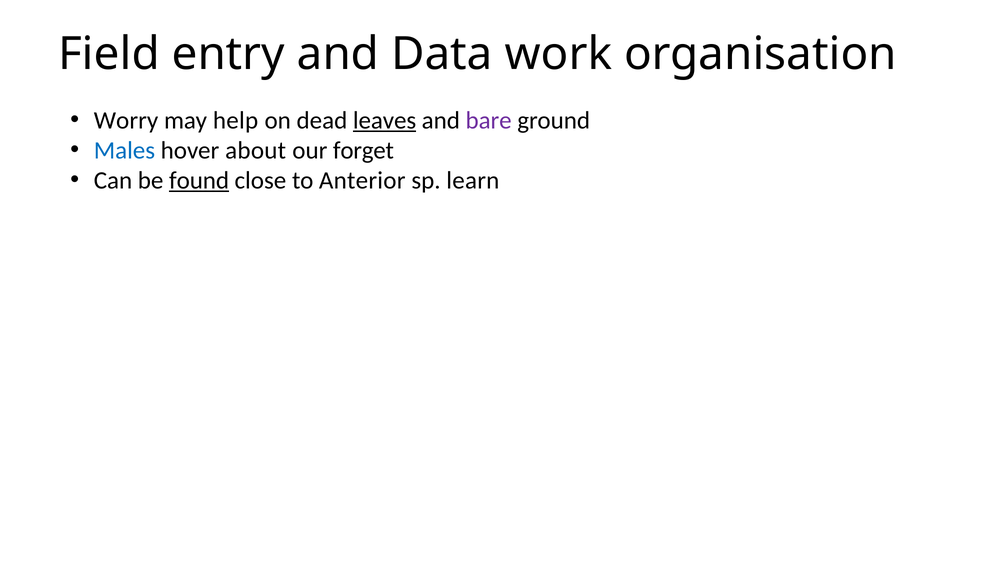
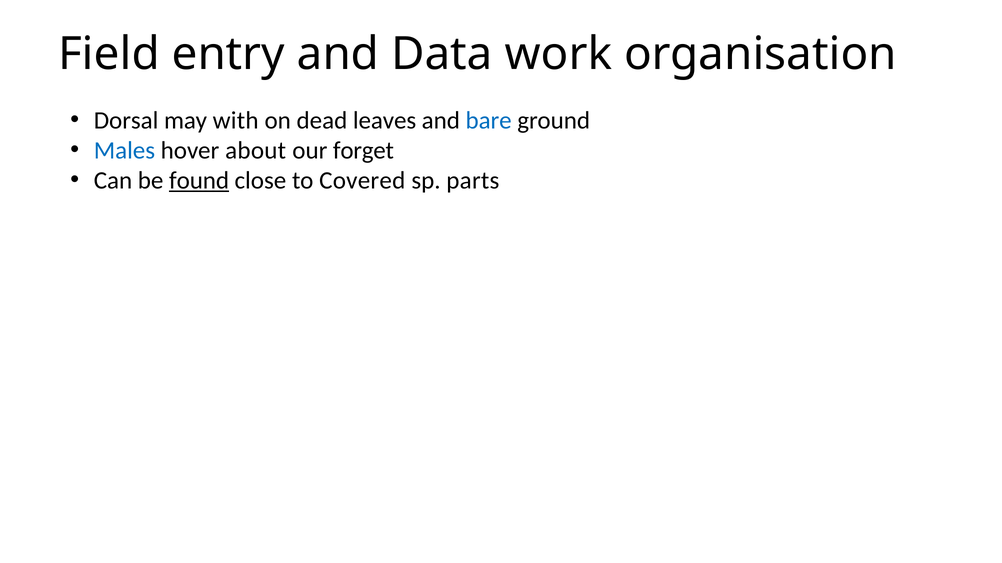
Worry: Worry -> Dorsal (126, 121)
help: help -> with (236, 121)
leaves underline: present -> none (385, 121)
bare colour: purple -> blue (489, 121)
Anterior: Anterior -> Covered (362, 181)
learn: learn -> parts (473, 181)
